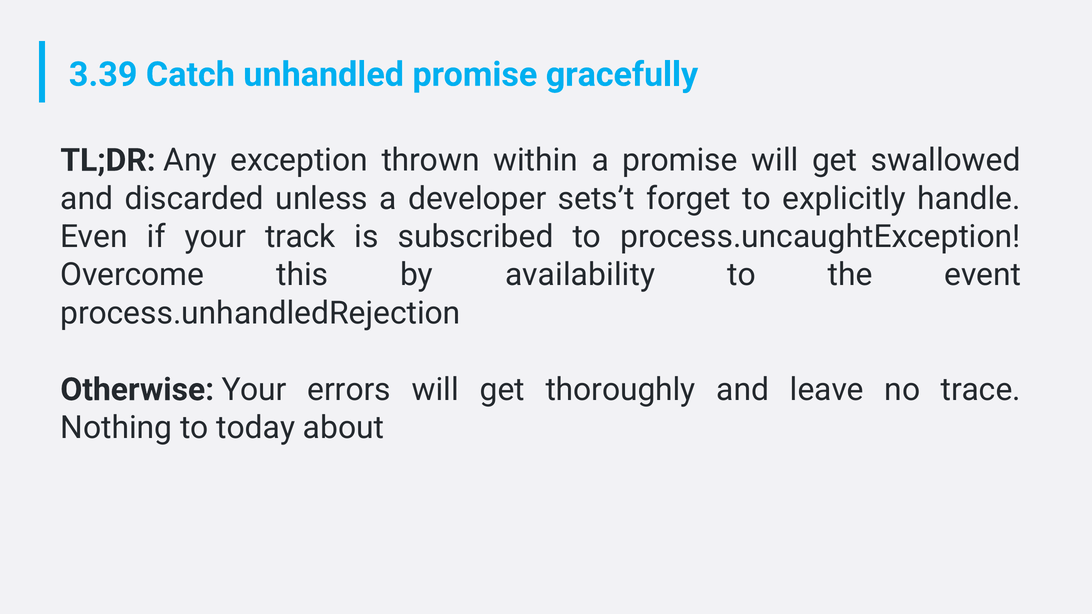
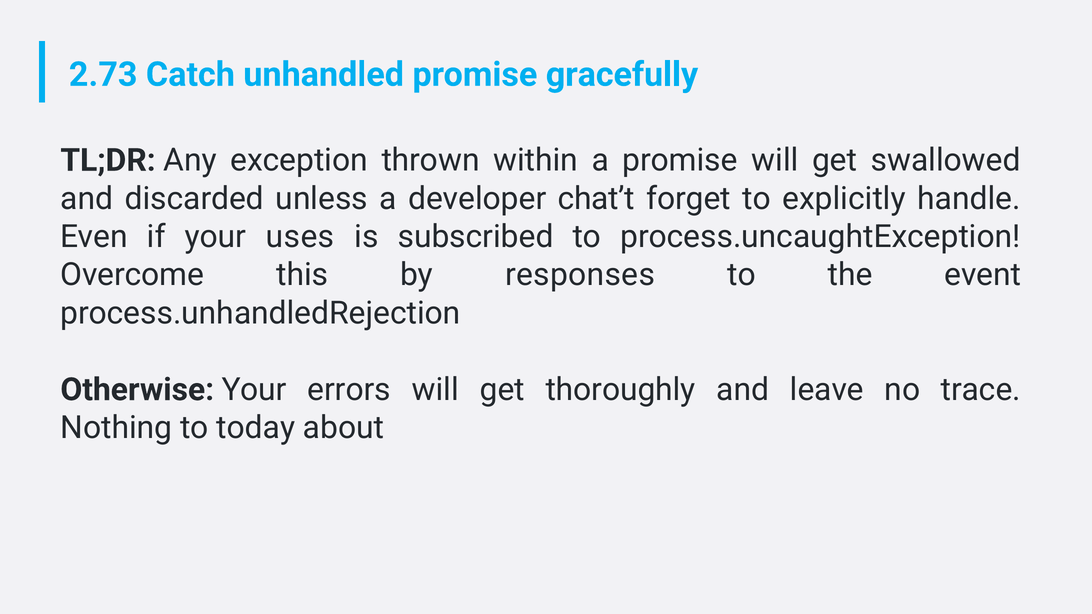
3.39: 3.39 -> 2.73 (103, 75)
sets’t: sets’t -> chat’t (596, 199)
track: track -> uses (300, 237)
availability: availability -> responses (580, 275)
